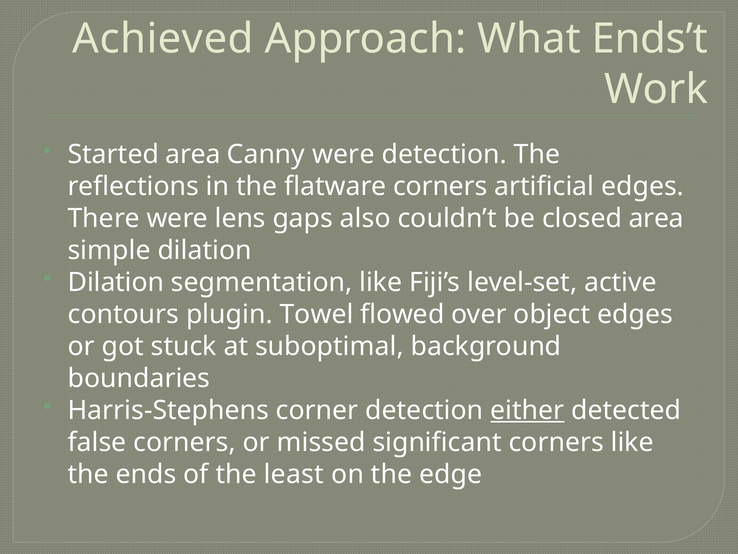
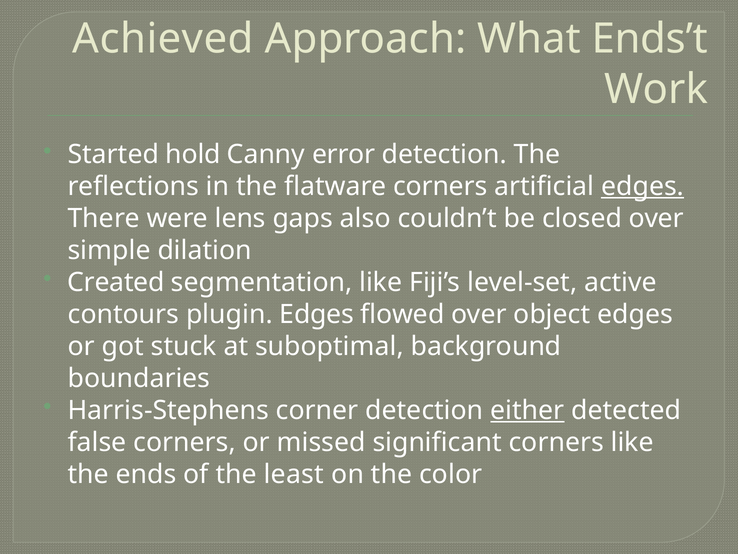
Started area: area -> hold (193, 154)
Canny were: were -> error (344, 154)
edges underline: none -> present (643, 186)
closed area: area -> over (656, 218)
Dilation: Dilation -> Created (116, 282)
plugin Towel: Towel -> Edges (317, 314)
edge: edge -> color (451, 474)
